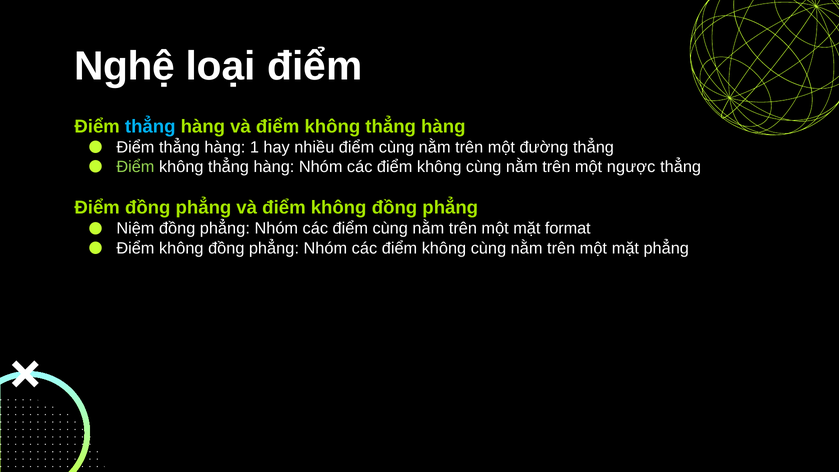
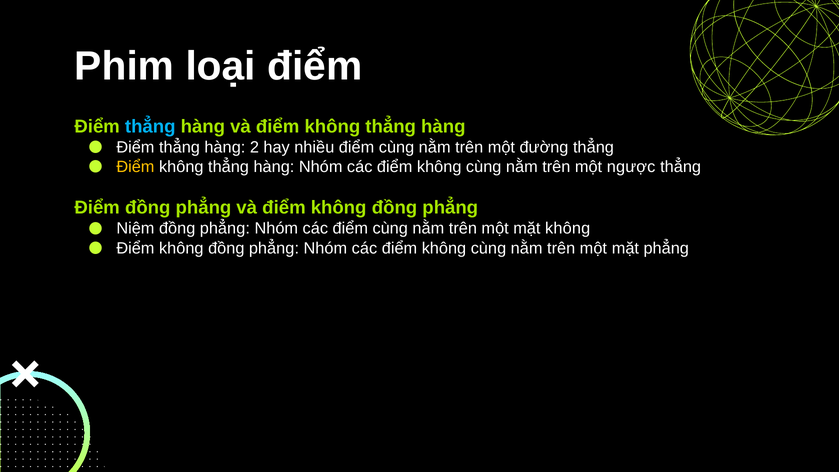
Nghệ: Nghệ -> Phim (124, 66)
1: 1 -> 2 (254, 147)
Điểm colour: light green -> yellow (135, 167)
mặt format: format -> không (568, 229)
